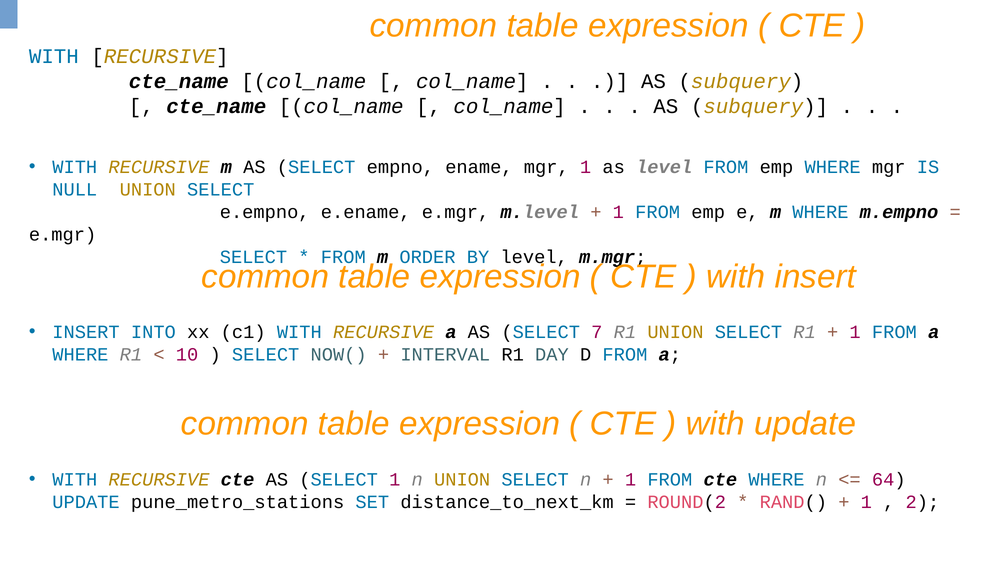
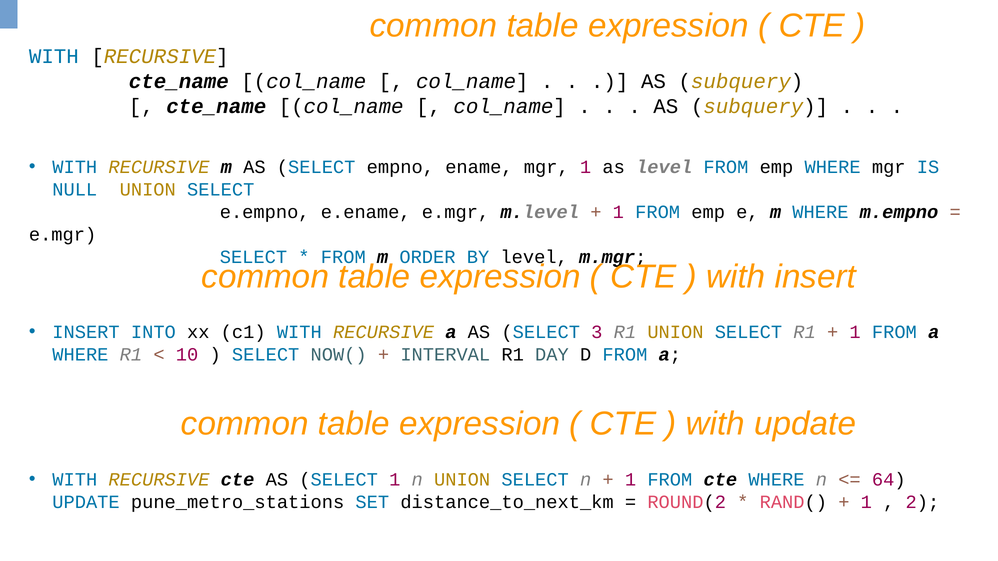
7: 7 -> 3 (597, 332)
